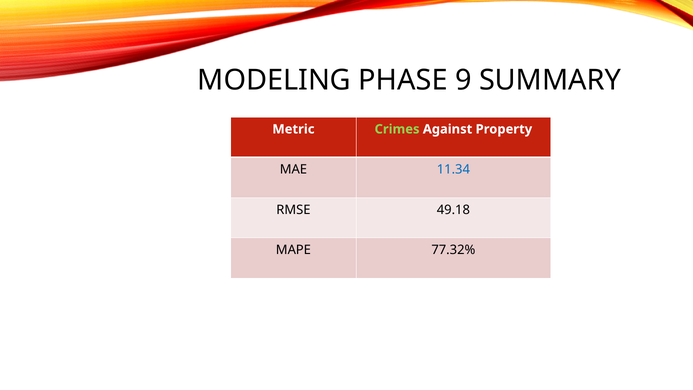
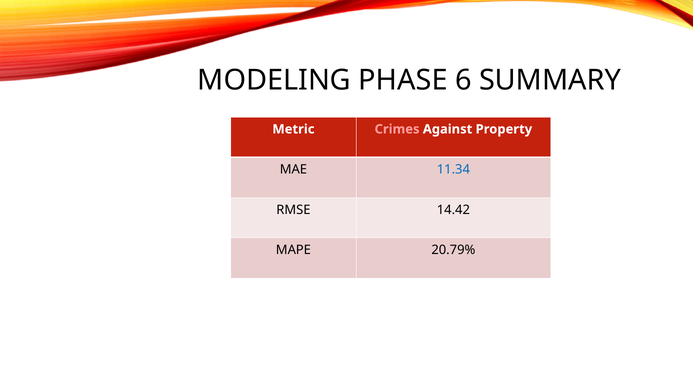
9: 9 -> 6 (463, 80)
Crimes colour: light green -> pink (397, 129)
49.18: 49.18 -> 14.42 (453, 210)
77.32%: 77.32% -> 20.79% (453, 250)
